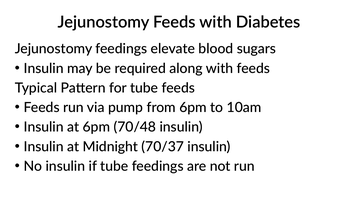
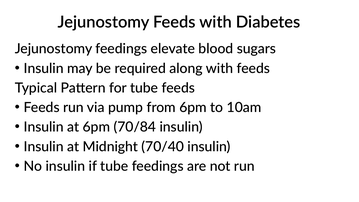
70/48: 70/48 -> 70/84 (135, 127)
70/37: 70/37 -> 70/40 (163, 147)
